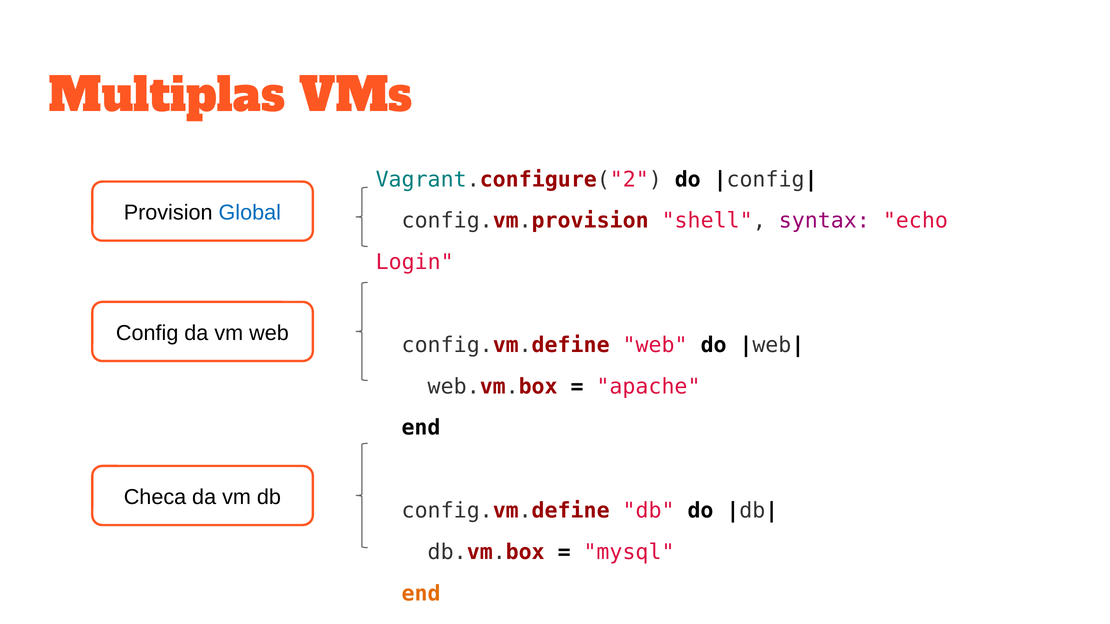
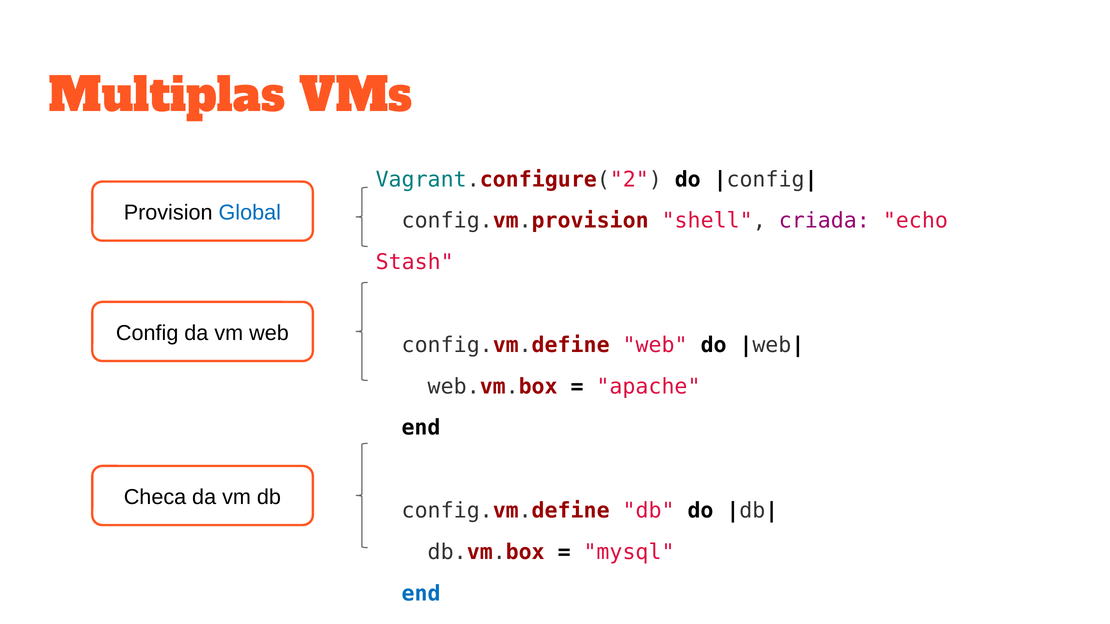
syntax: syntax -> criada (824, 221)
Login: Login -> Stash (415, 262)
end colour: orange -> blue (421, 594)
